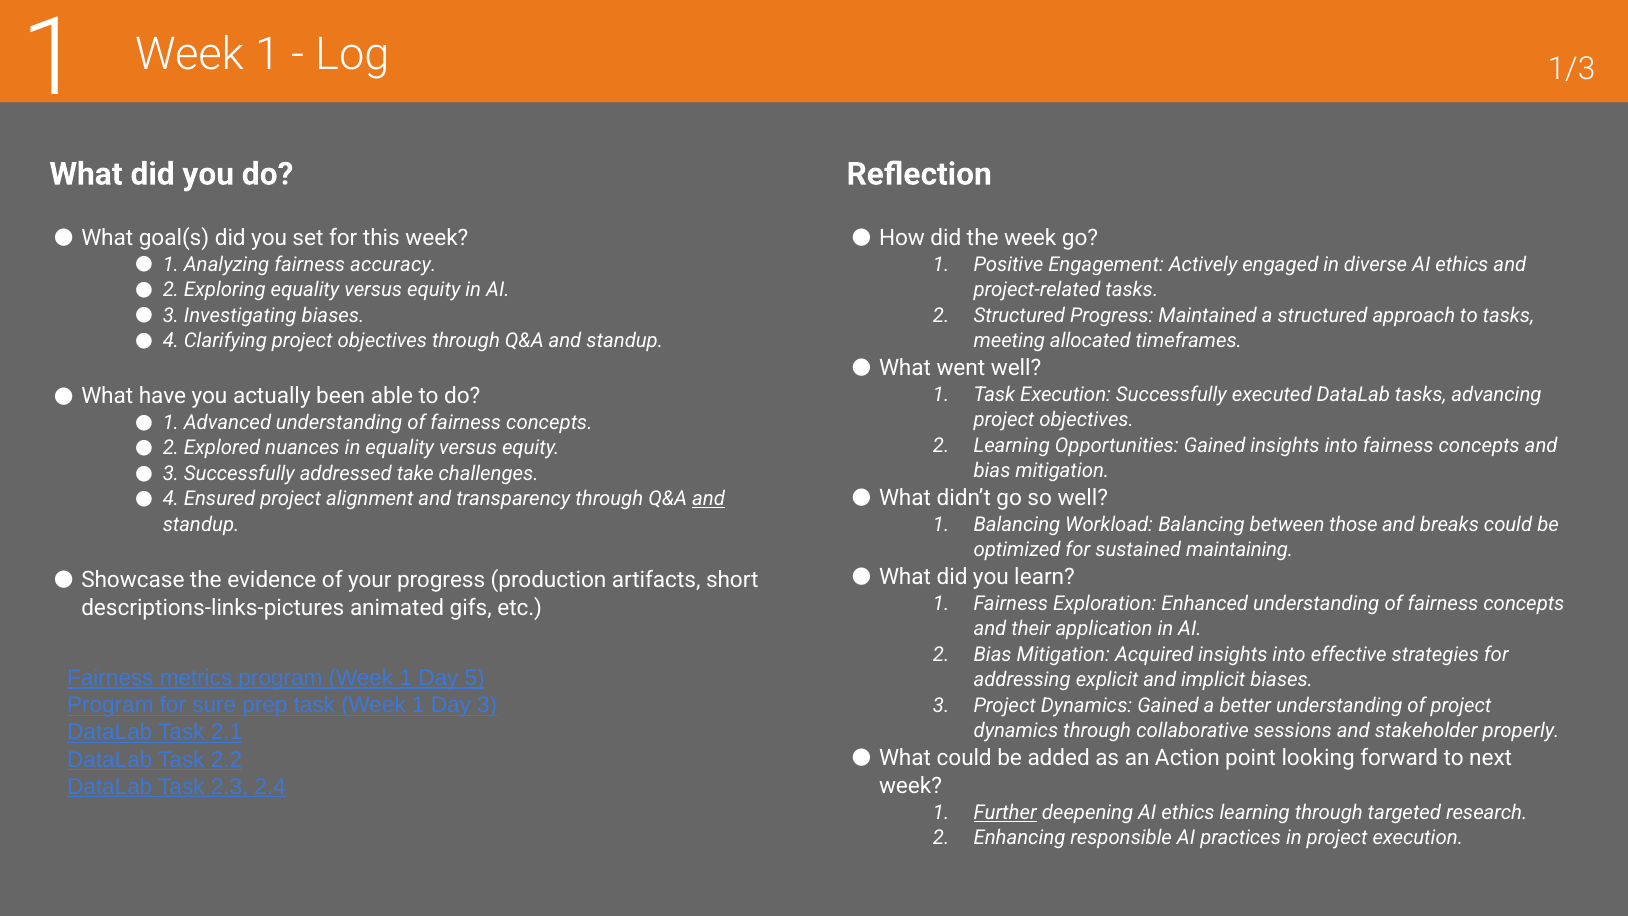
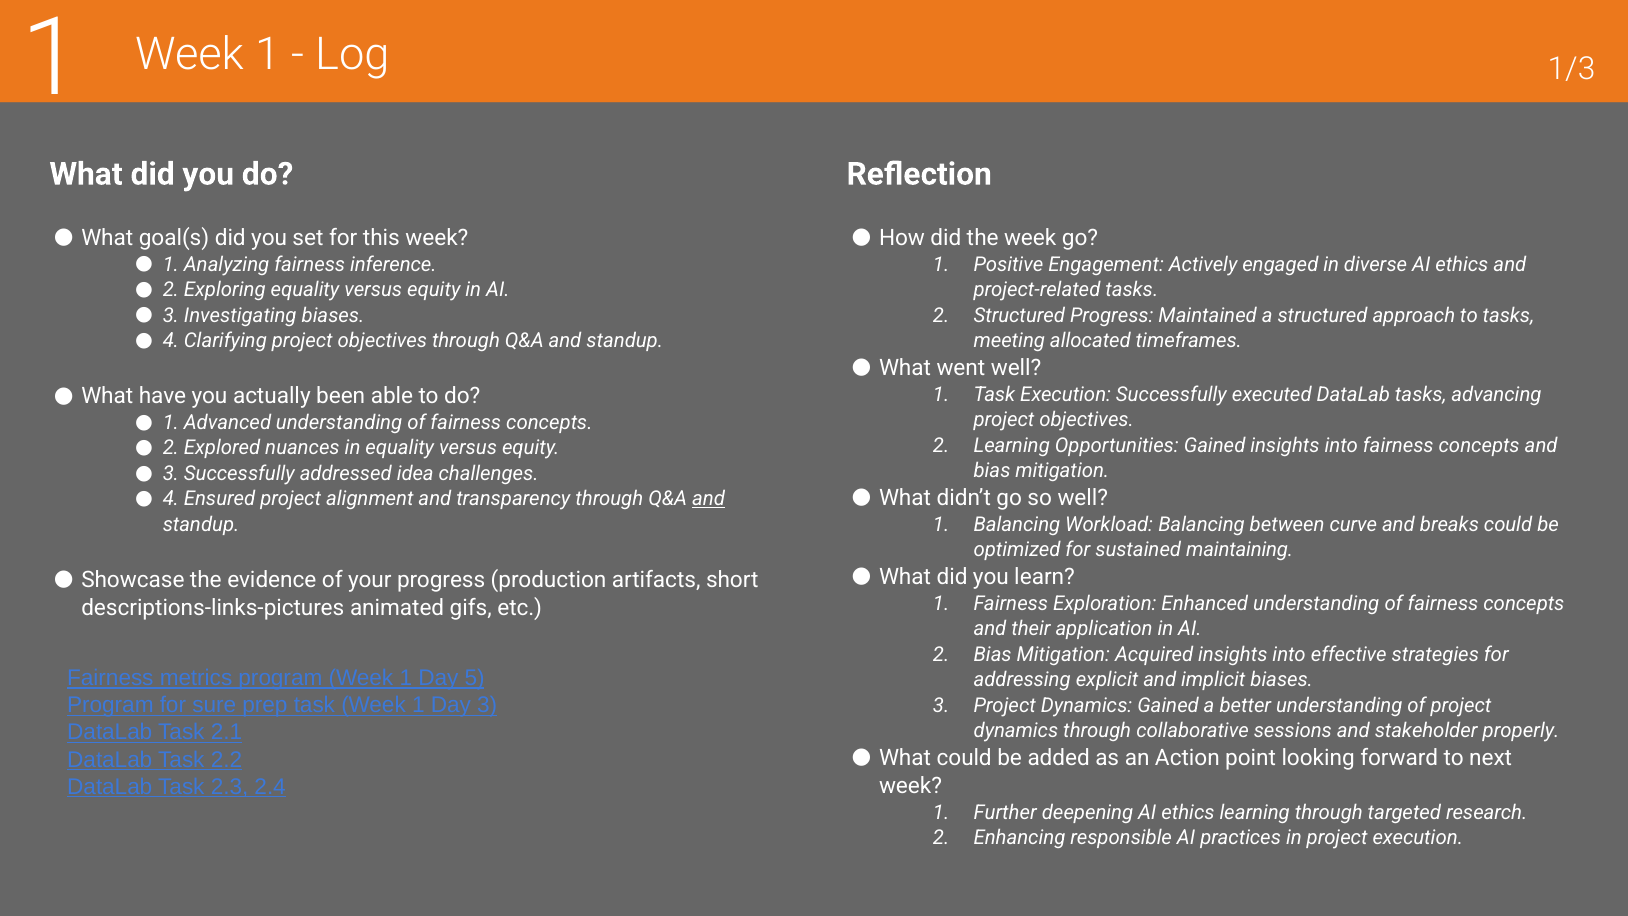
accuracy: accuracy -> inference (393, 264)
take: take -> idea (415, 473)
those: those -> curve (1353, 524)
Further underline: present -> none (1005, 812)
